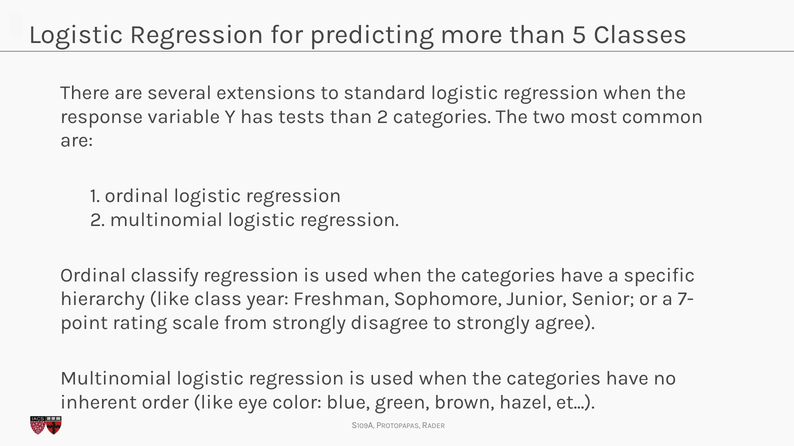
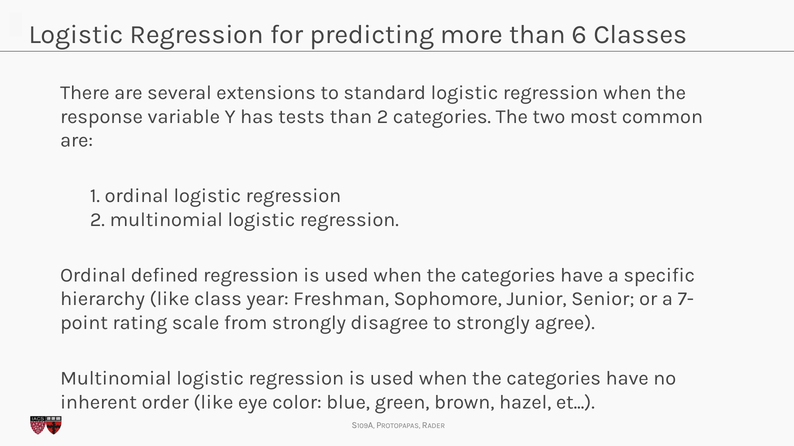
5: 5 -> 6 (579, 35)
classify: classify -> defined (165, 276)
